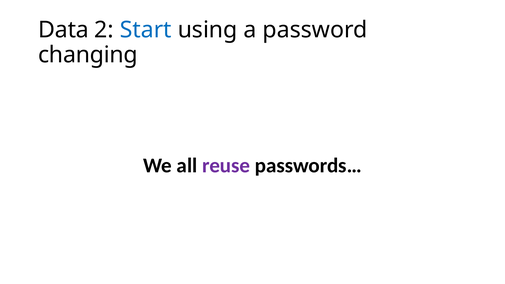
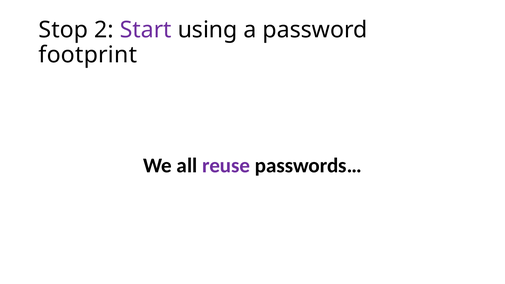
Data: Data -> Stop (63, 30)
Start colour: blue -> purple (146, 30)
changing: changing -> footprint (88, 55)
